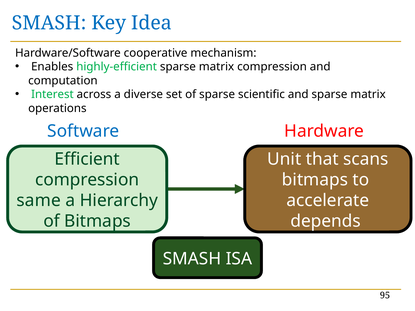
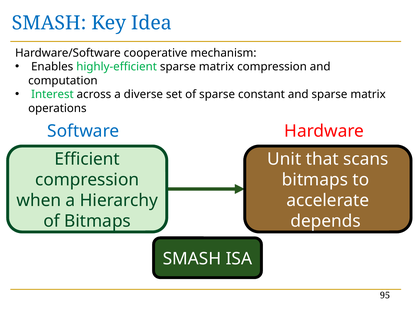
scientific: scientific -> constant (261, 95)
same: same -> when (39, 201)
